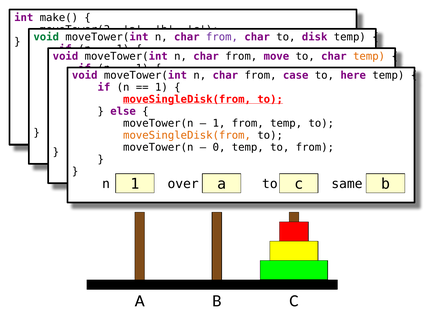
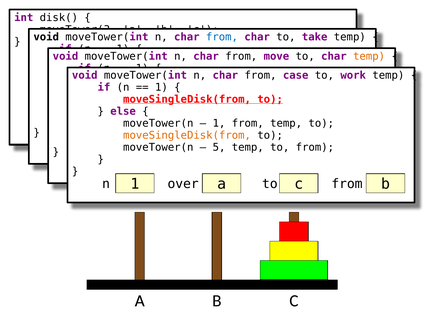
make(: make( -> disk( (59, 18)
void colour: green -> black (46, 37)
from colour: purple -> blue (222, 37)
disk: disk -> take (315, 37)
here: here -> work (353, 75)
0: 0 -> 5 (219, 147)
c same: same -> from (347, 184)
